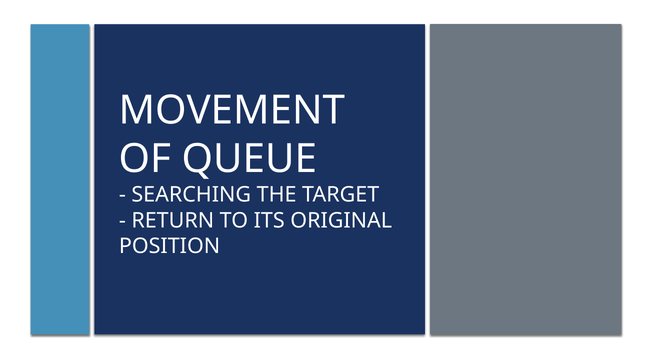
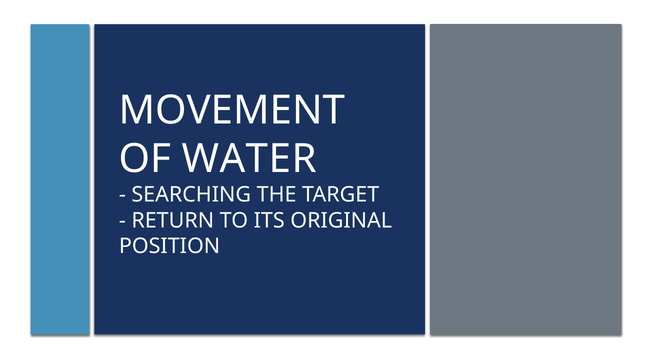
QUEUE: QUEUE -> WATER (249, 159)
